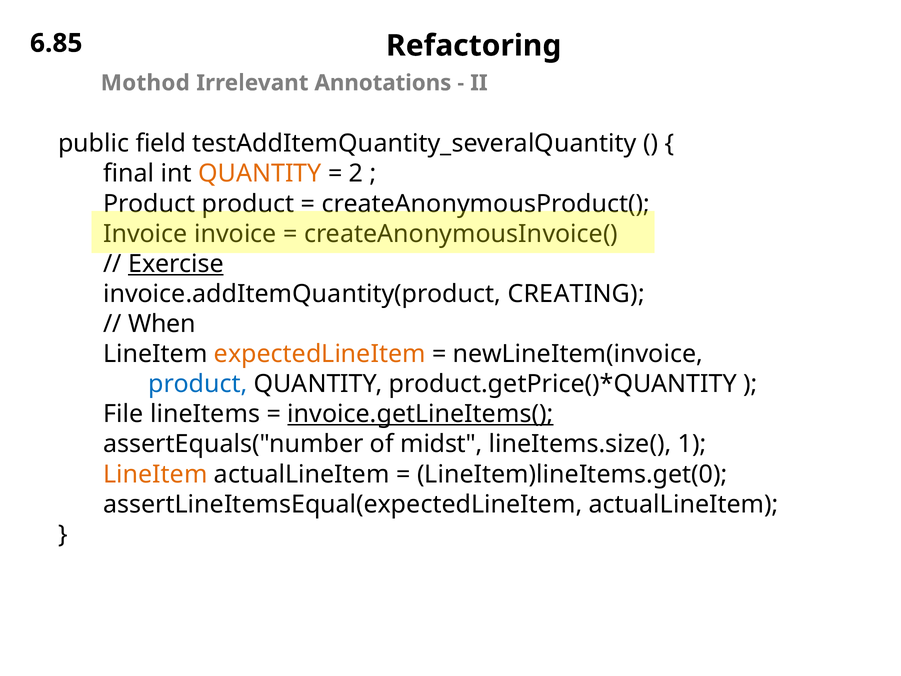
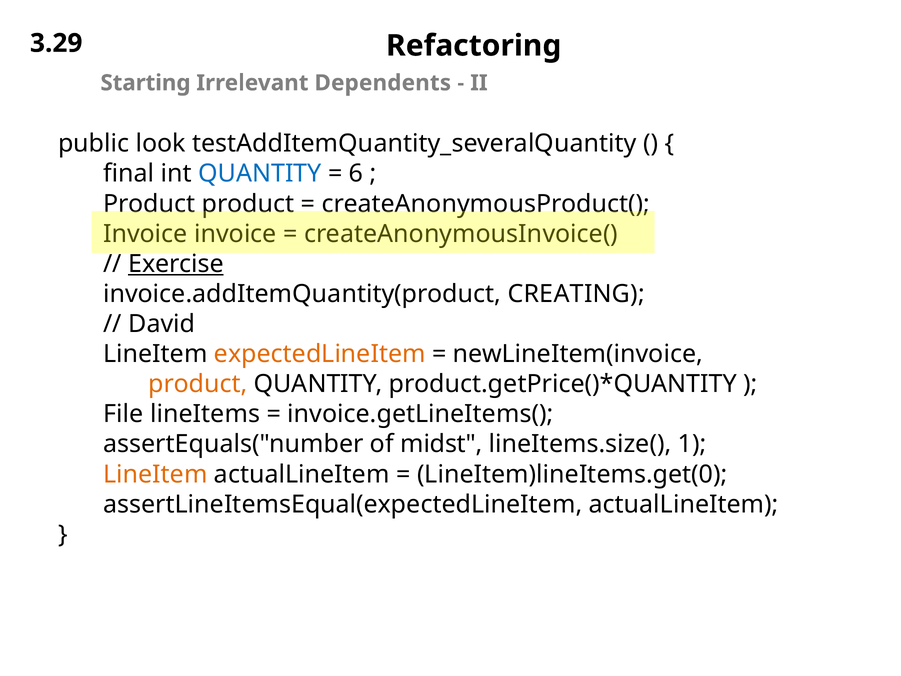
6.85: 6.85 -> 3.29 (56, 43)
Mothod: Mothod -> Starting (145, 83)
Annotations: Annotations -> Dependents (383, 83)
field: field -> look (161, 144)
QUANTITY colour: orange -> blue (260, 174)
2: 2 -> 6 (356, 174)
When: When -> David (162, 324)
product colour: blue -> orange (198, 384)
invoice.getLineItems( underline: present -> none (420, 414)
